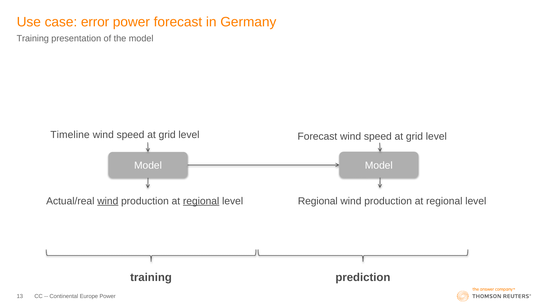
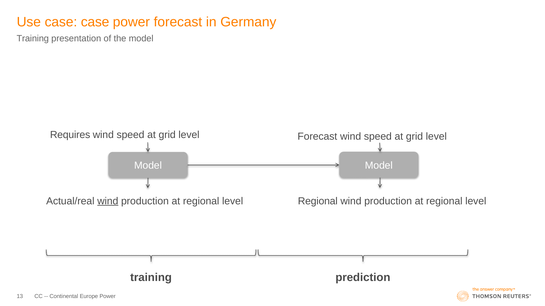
case error: error -> case (95, 22)
Timeline: Timeline -> Requires (70, 135)
regional underline: present -> none (201, 201)
